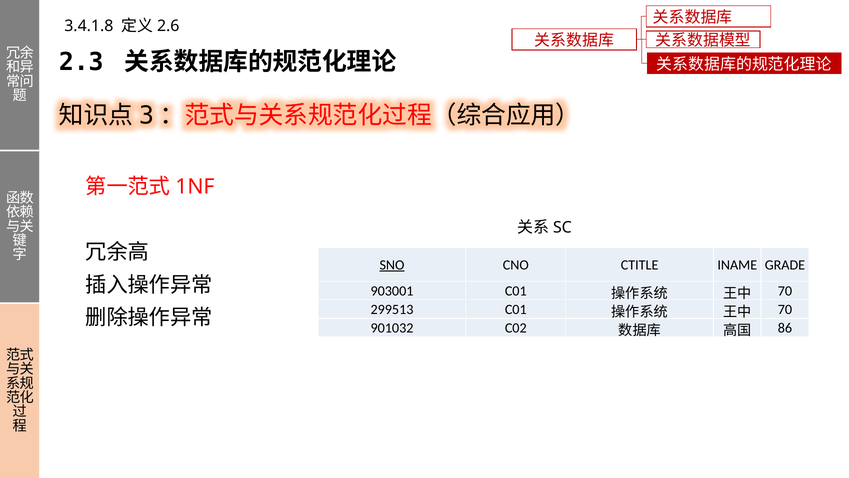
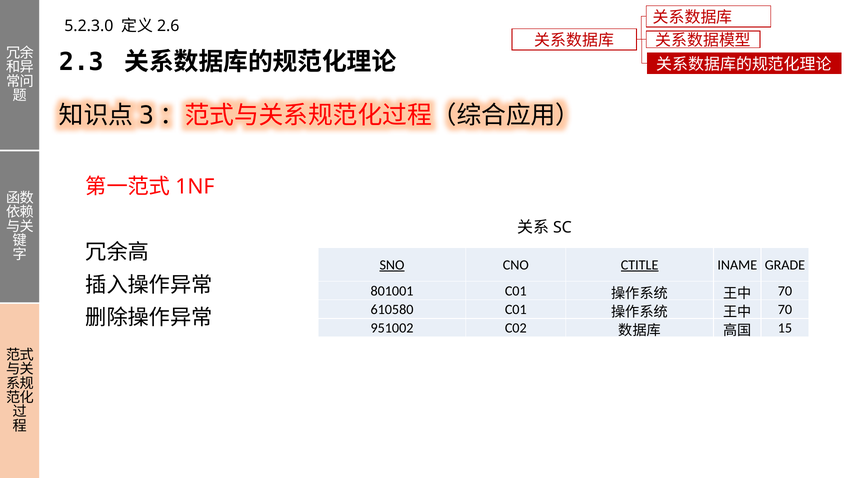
3.4.1.8: 3.4.1.8 -> 5.2.3.0 (89, 26)
CTITLE underline: none -> present (640, 265)
903001: 903001 -> 801001 (392, 291)
299513: 299513 -> 610580 (392, 309)
901032: 901032 -> 951002 (392, 328)
86: 86 -> 15 (785, 328)
